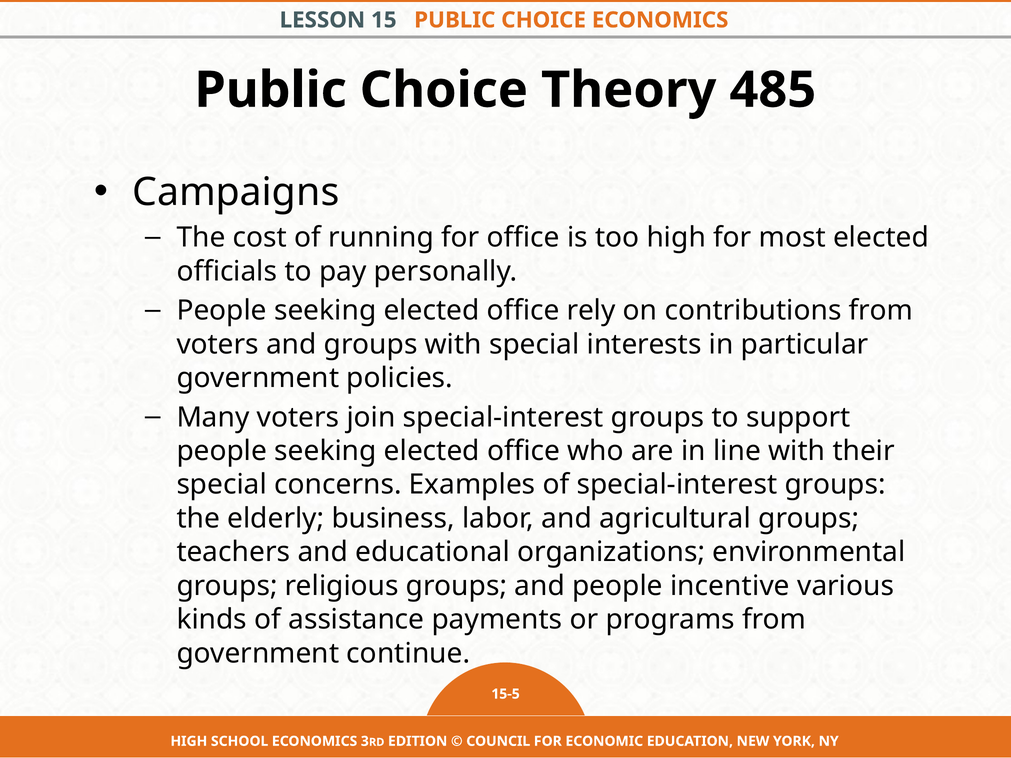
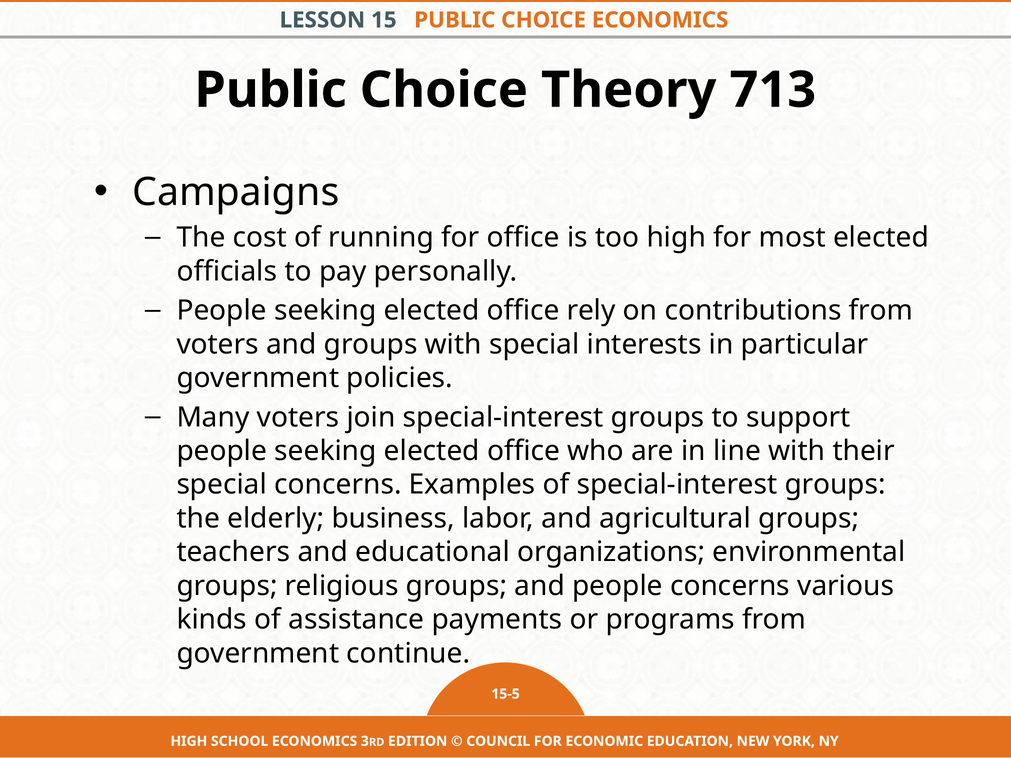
485: 485 -> 713 (773, 90)
people incentive: incentive -> concerns (730, 586)
